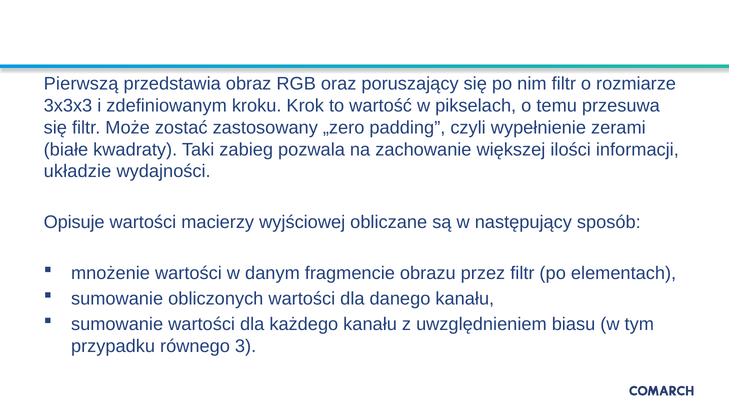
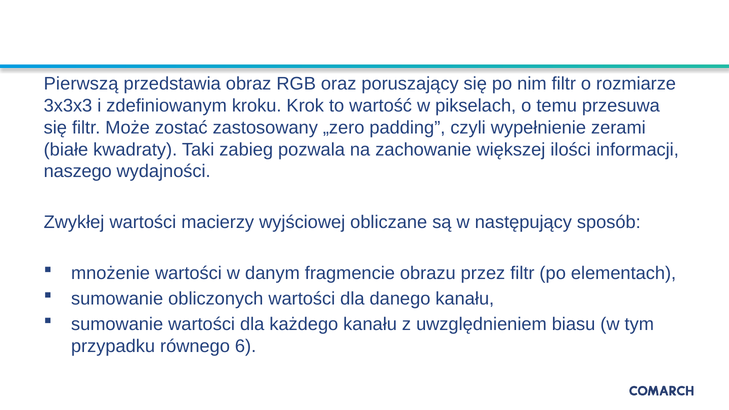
układzie: układzie -> naszego (78, 171)
Opisuje: Opisuje -> Zwykłej (74, 222)
3: 3 -> 6 (246, 346)
